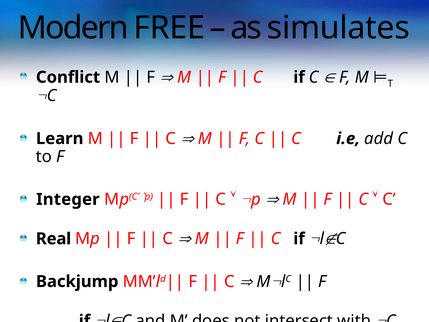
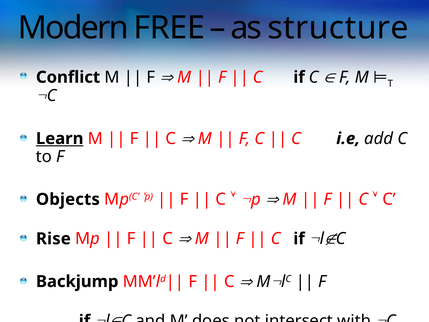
simulates: simulates -> structure (338, 28)
Learn underline: none -> present (60, 138)
Integer: Integer -> Objects (68, 199)
Real: Real -> Rise (53, 239)
